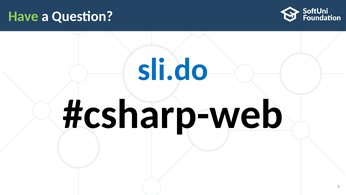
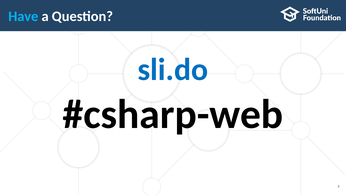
Have colour: light green -> light blue (23, 16)
